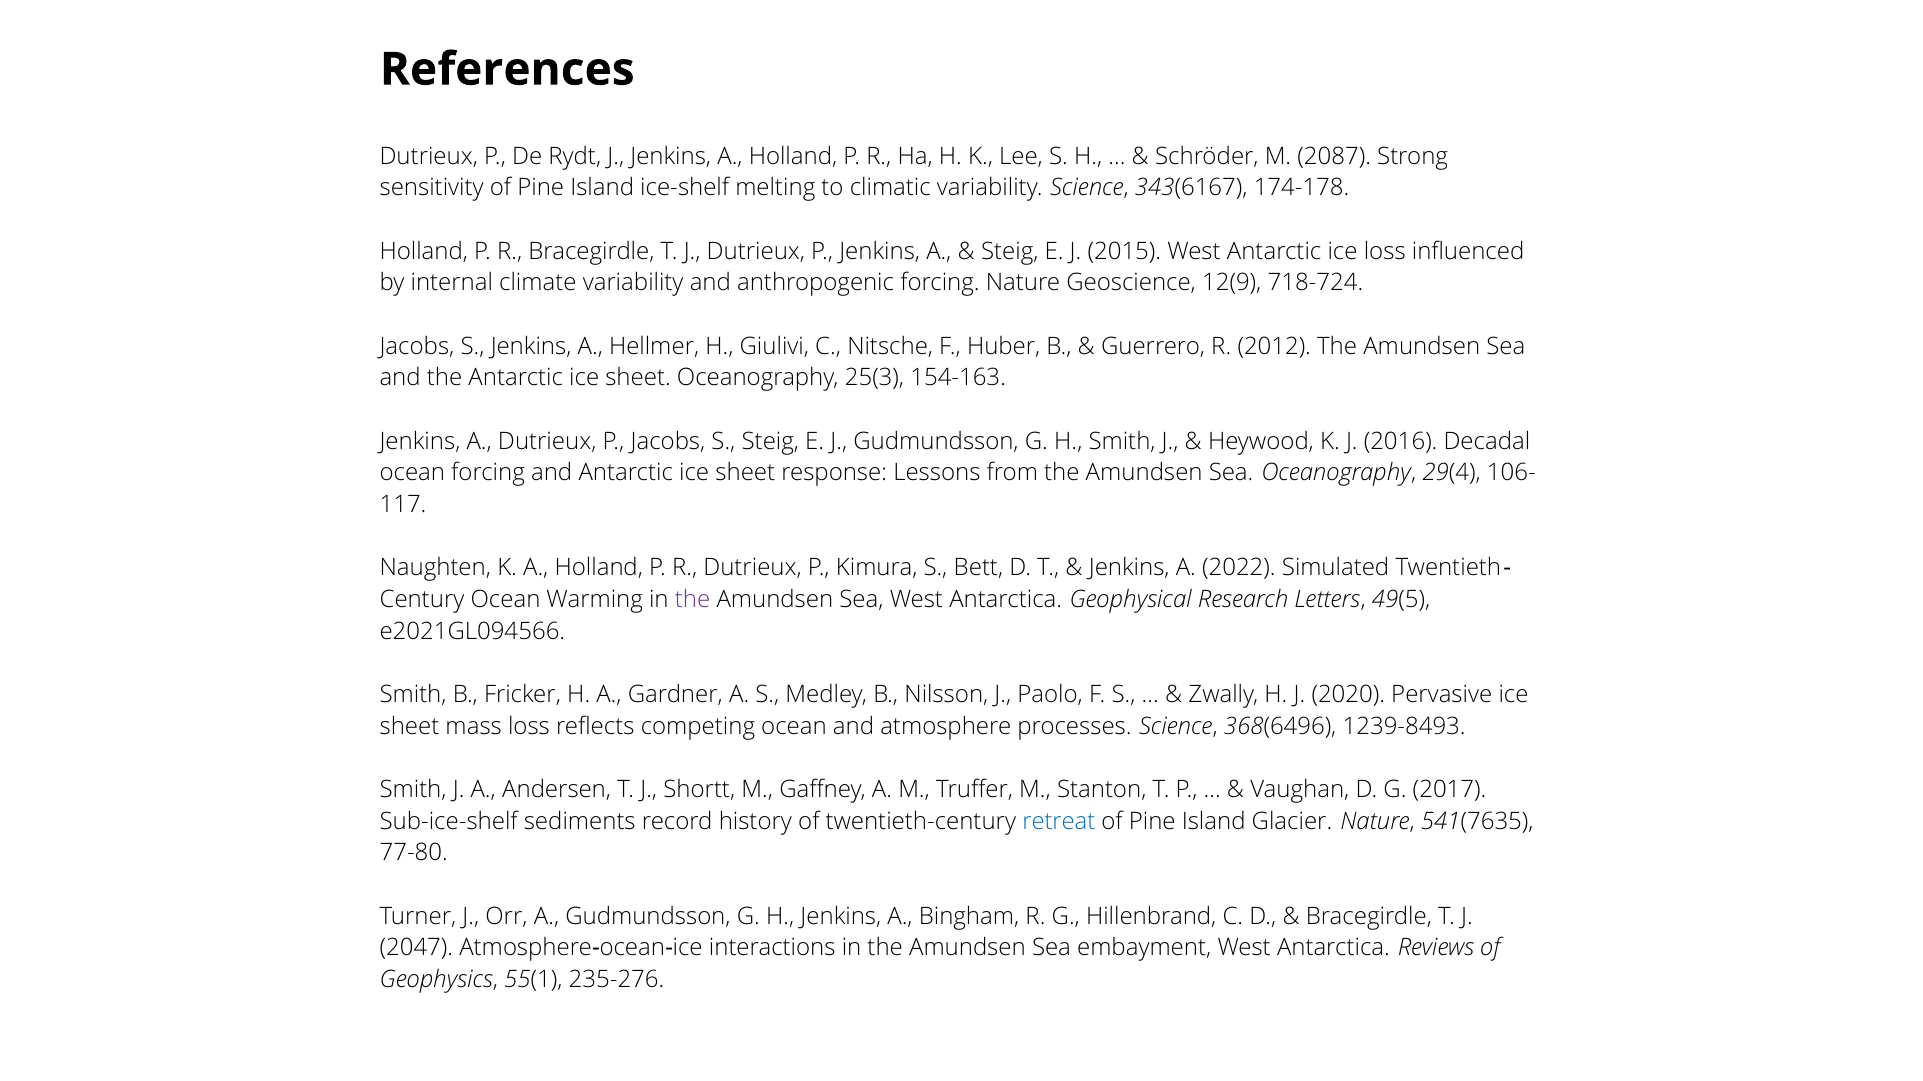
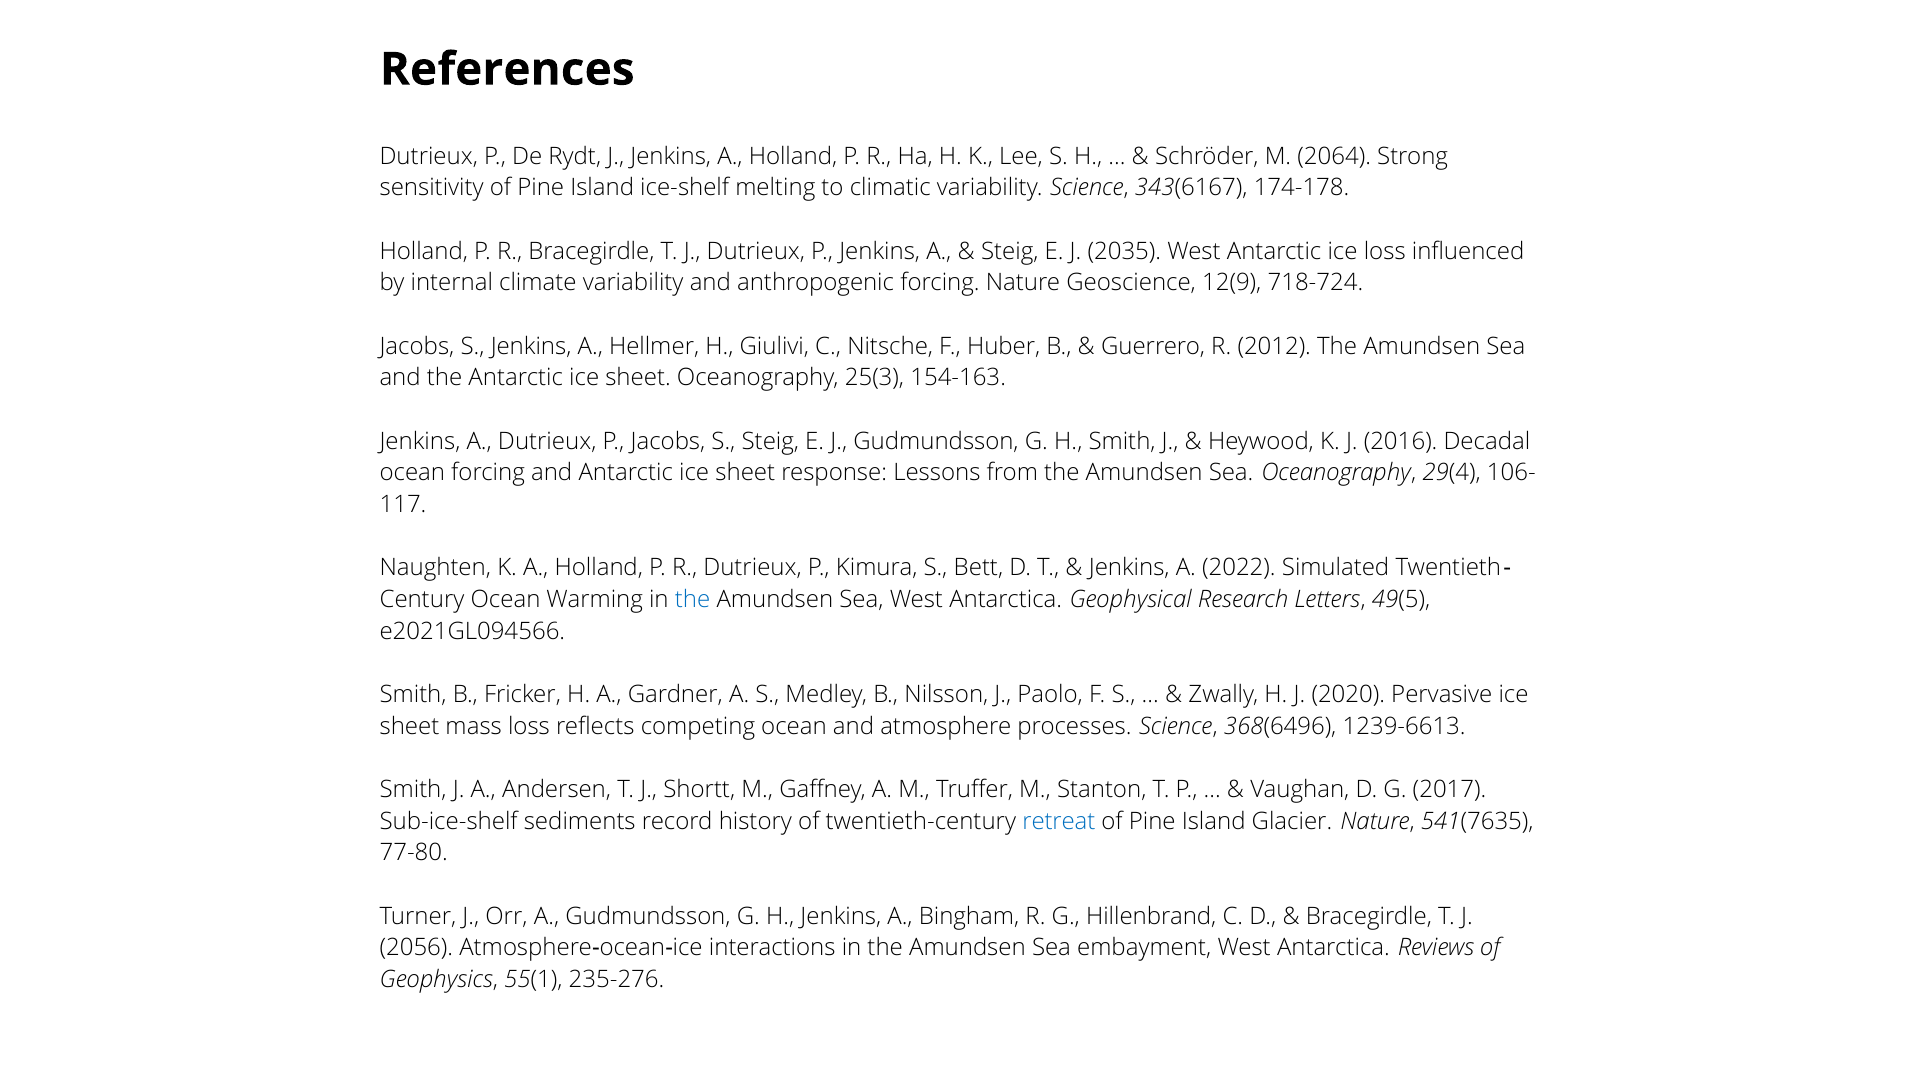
2087: 2087 -> 2064 (1334, 157)
2015: 2015 -> 2035 (1124, 252)
the colour: purple -> blue (693, 600)
1239-8493: 1239-8493 -> 1239-6613 (1404, 727)
2047: 2047 -> 2056 (416, 949)
